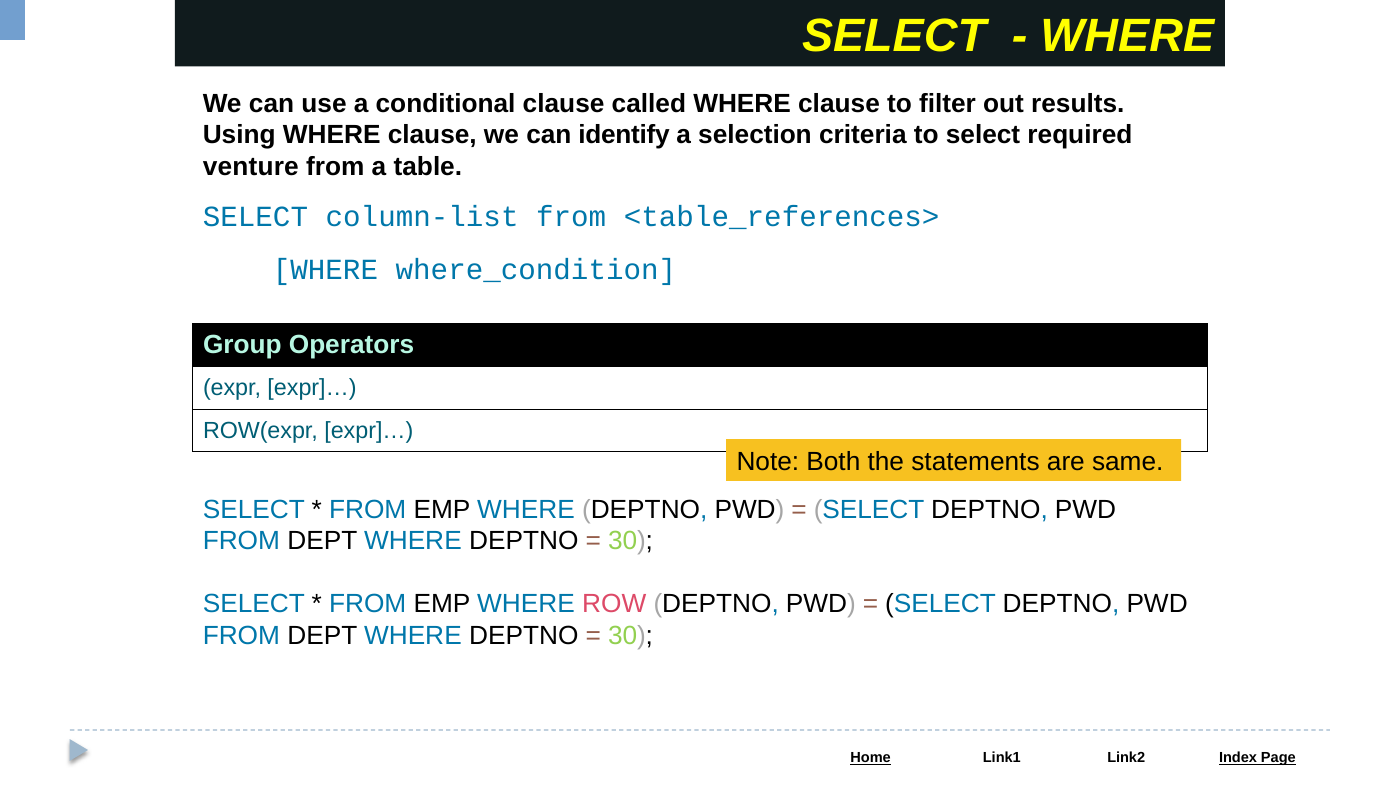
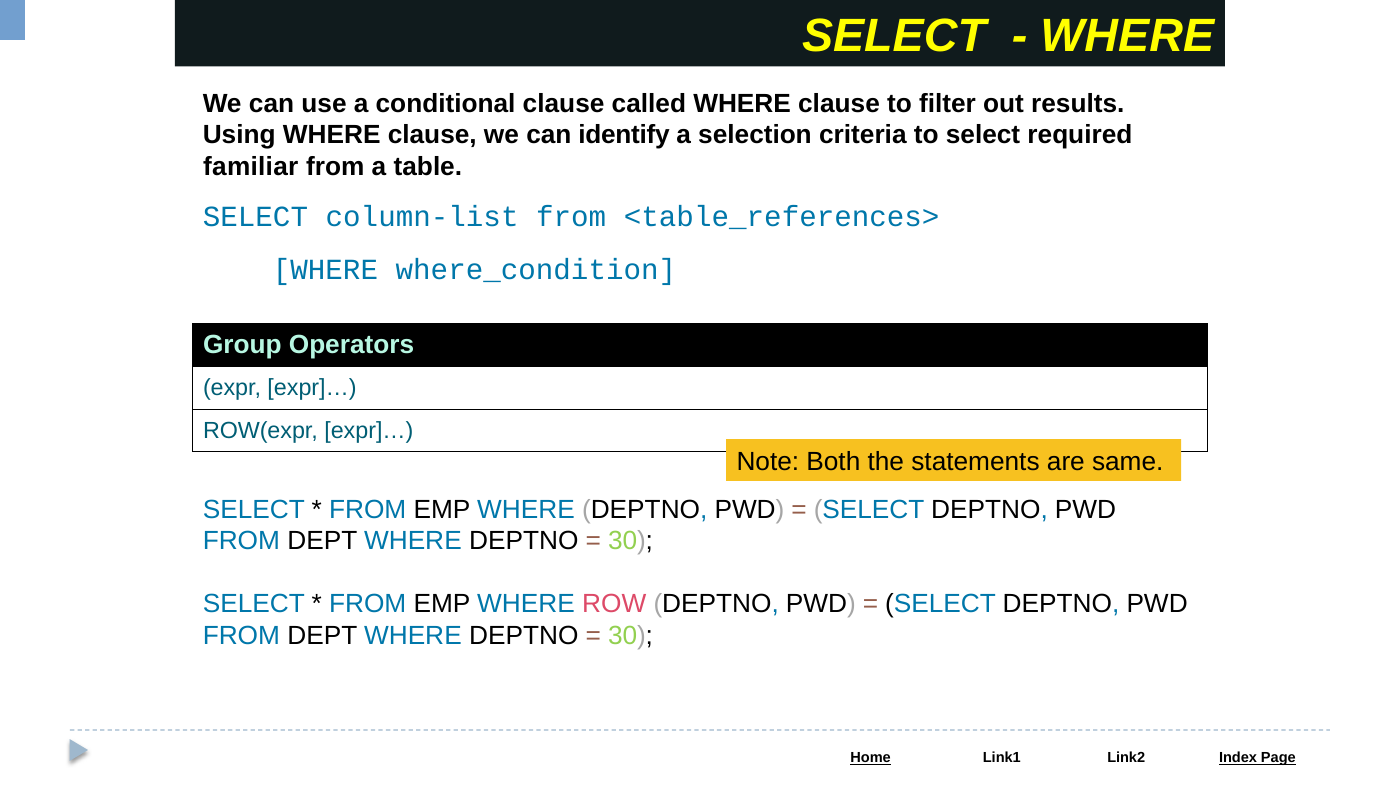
venture: venture -> familiar (251, 166)
